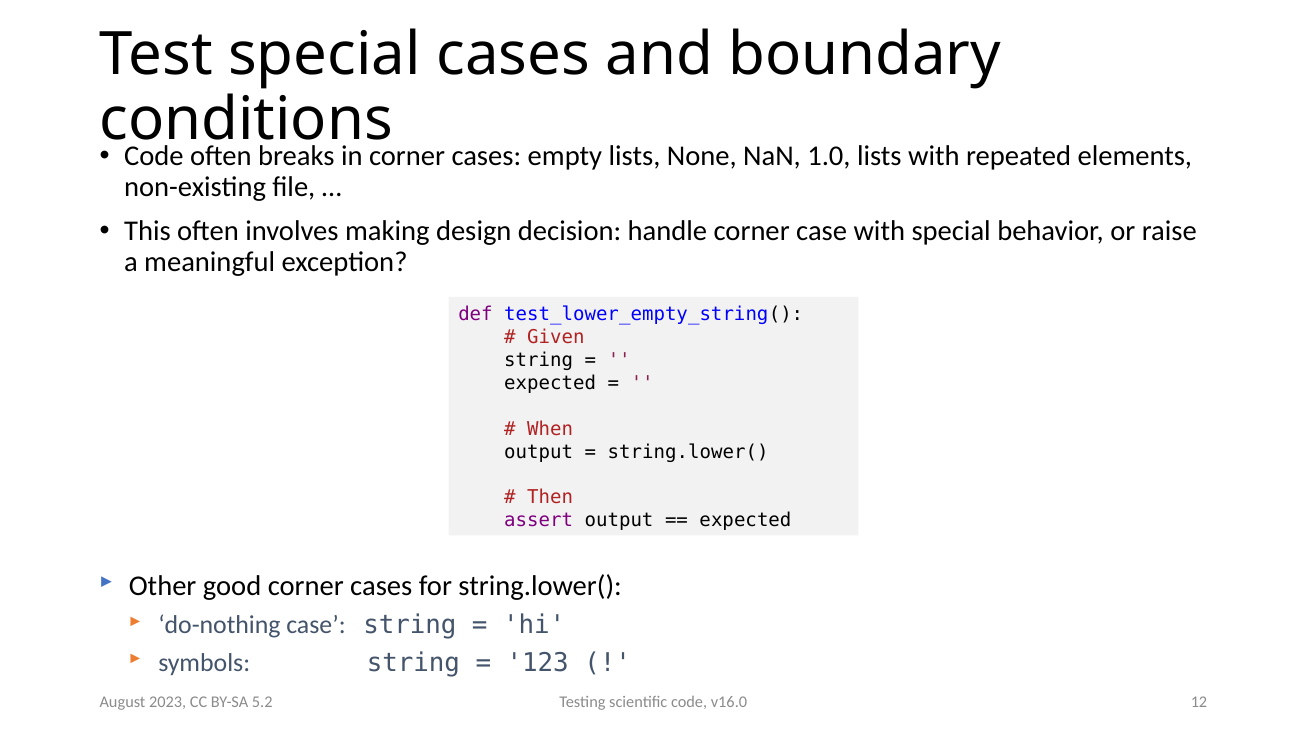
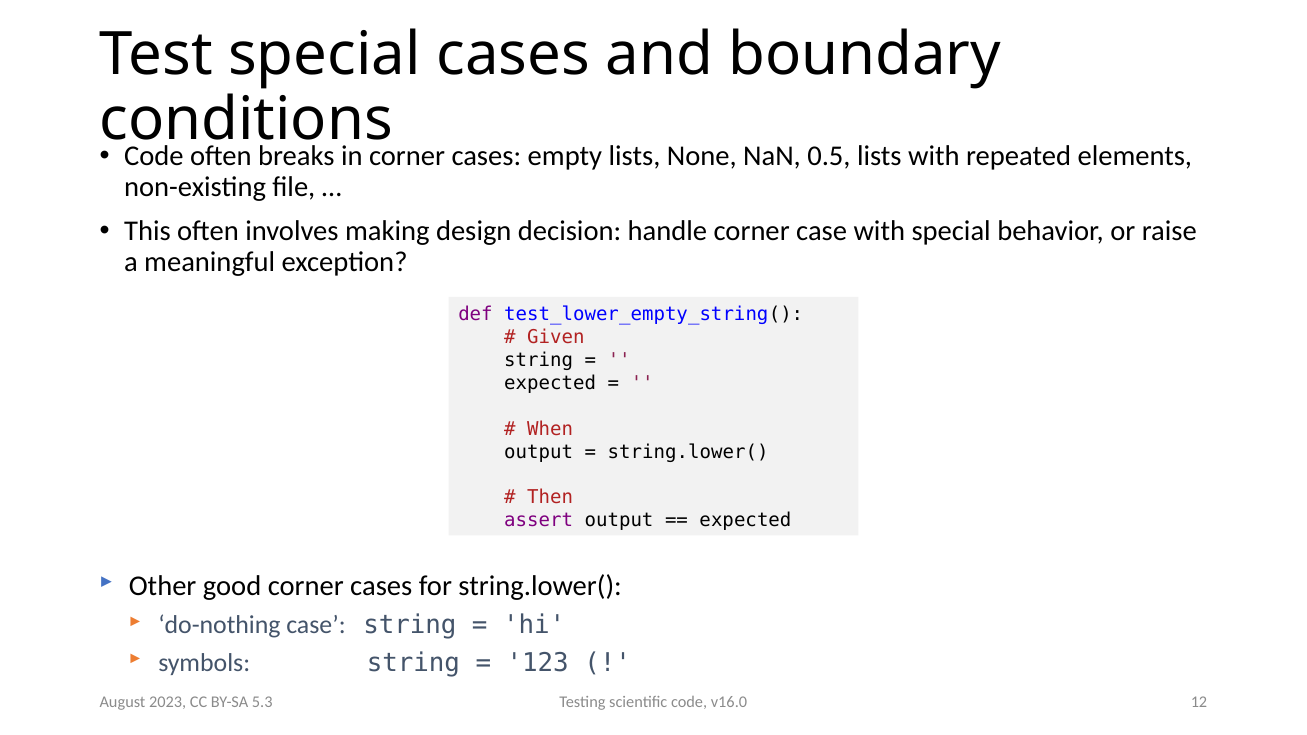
1.0: 1.0 -> 0.5 (829, 156)
5.2: 5.2 -> 5.3 (262, 702)
